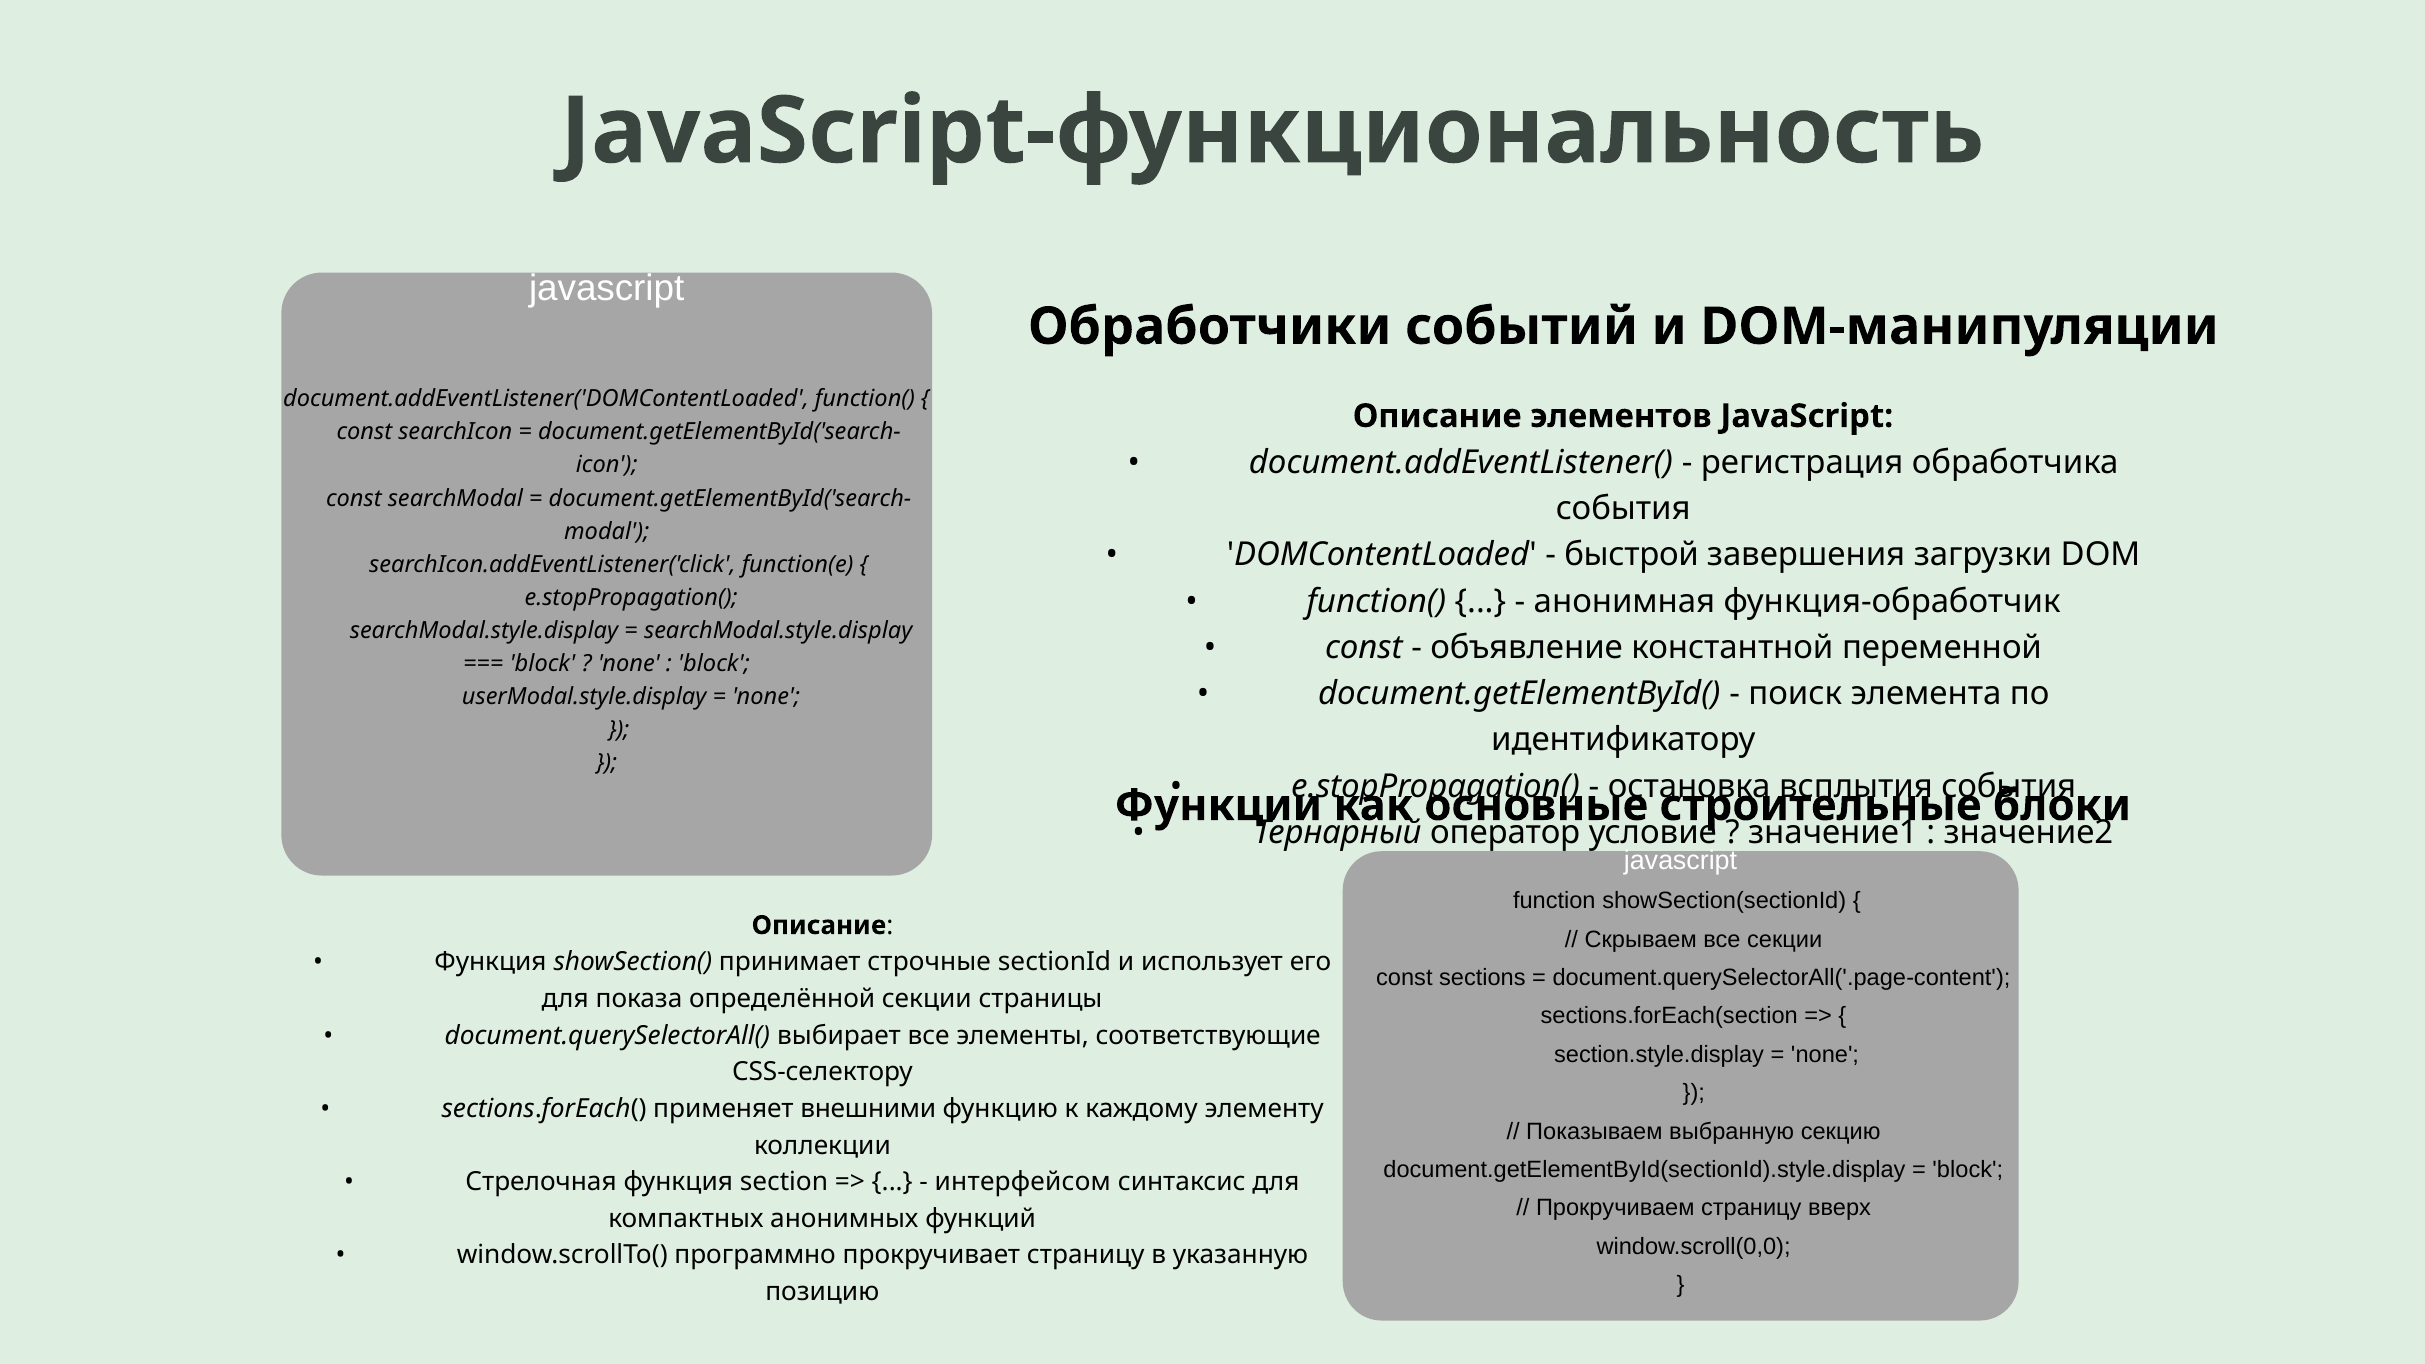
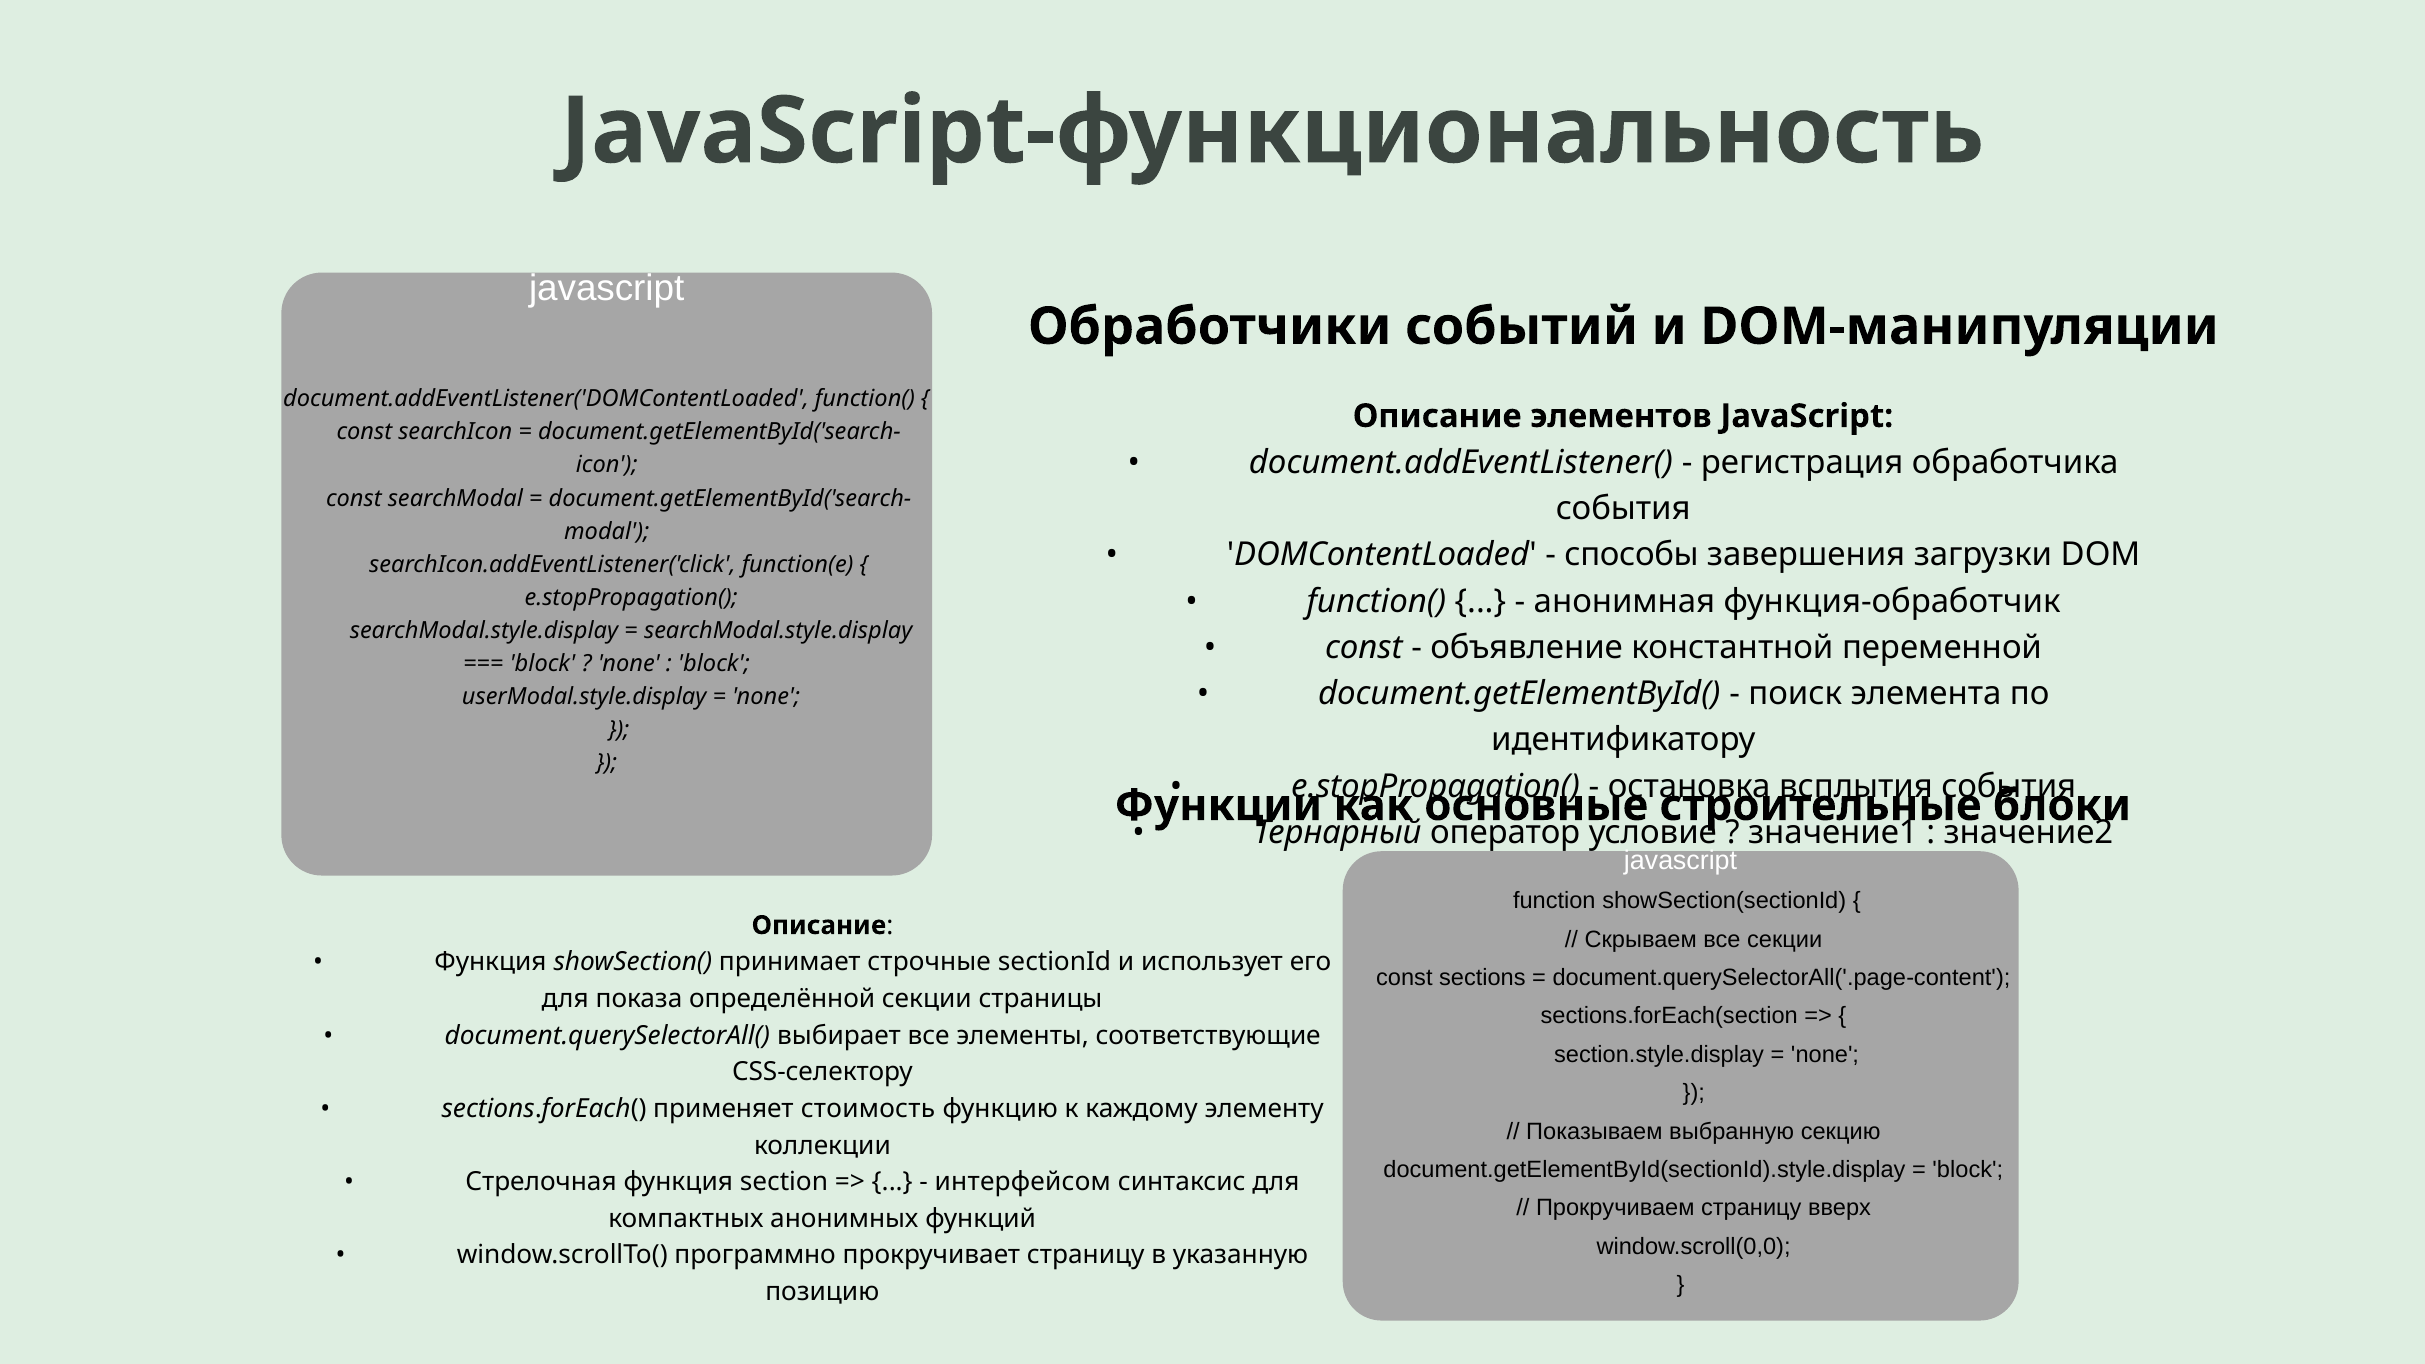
быстрой: быстрой -> способы (1632, 555)
внешними: внешними -> стоимость (868, 1109)
